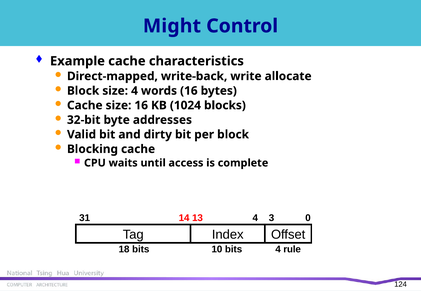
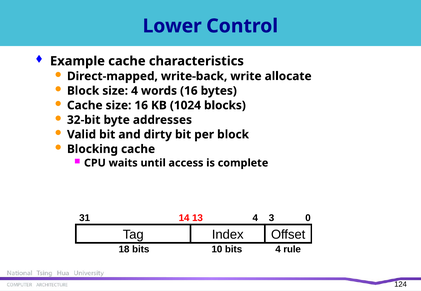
Might: Might -> Lower (172, 26)
